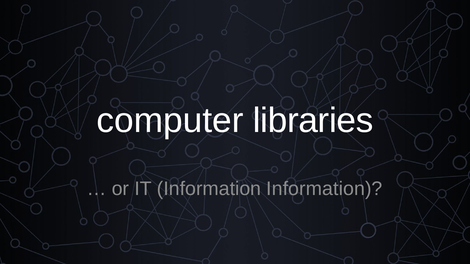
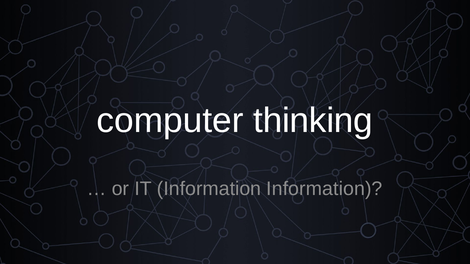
libraries: libraries -> thinking (313, 121)
